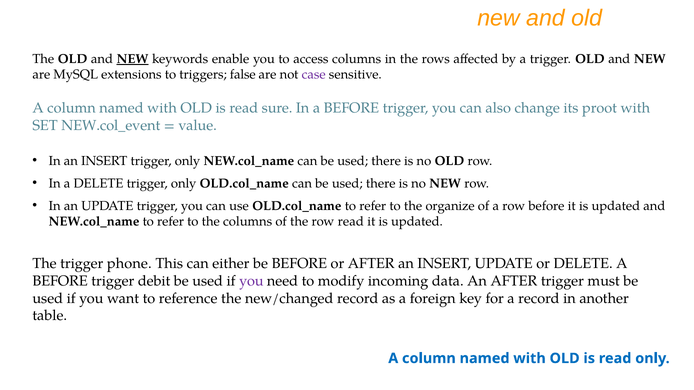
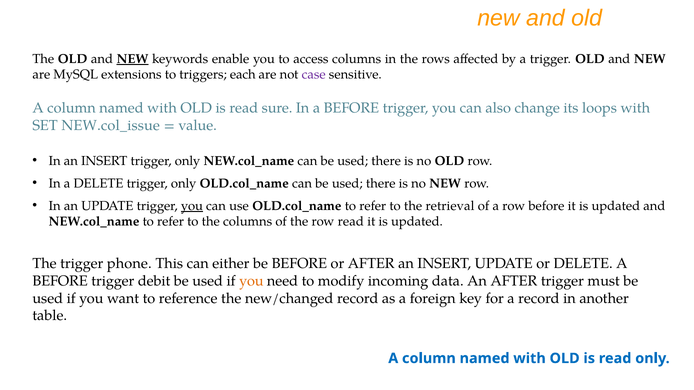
false: false -> each (243, 75)
proot: proot -> loops (599, 108)
NEW.col_event: NEW.col_event -> NEW.col_issue (111, 126)
you underline: none -> present (192, 206)
organize: organize -> retrieval (450, 206)
you colour: purple -> orange (251, 281)
